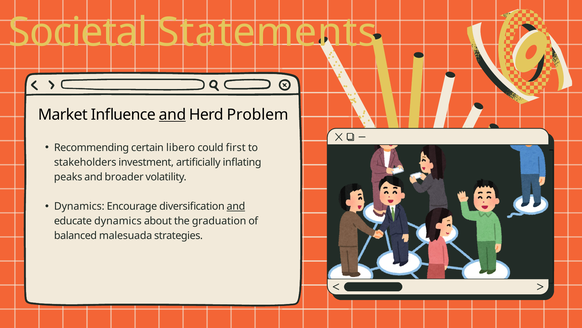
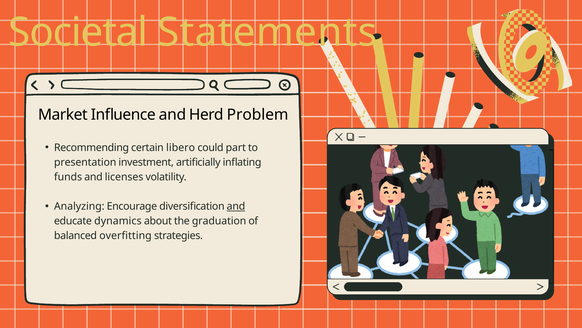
and underline: present -> none (172, 114)
first: first -> part (236, 147)
stakeholders: stakeholders -> presentation (85, 162)
peaks: peaks -> funds (68, 177)
broader: broader -> licenses (124, 177)
Dynamics: Dynamics -> Analyzing (79, 206)
malesuada: malesuada -> overfitting (125, 235)
